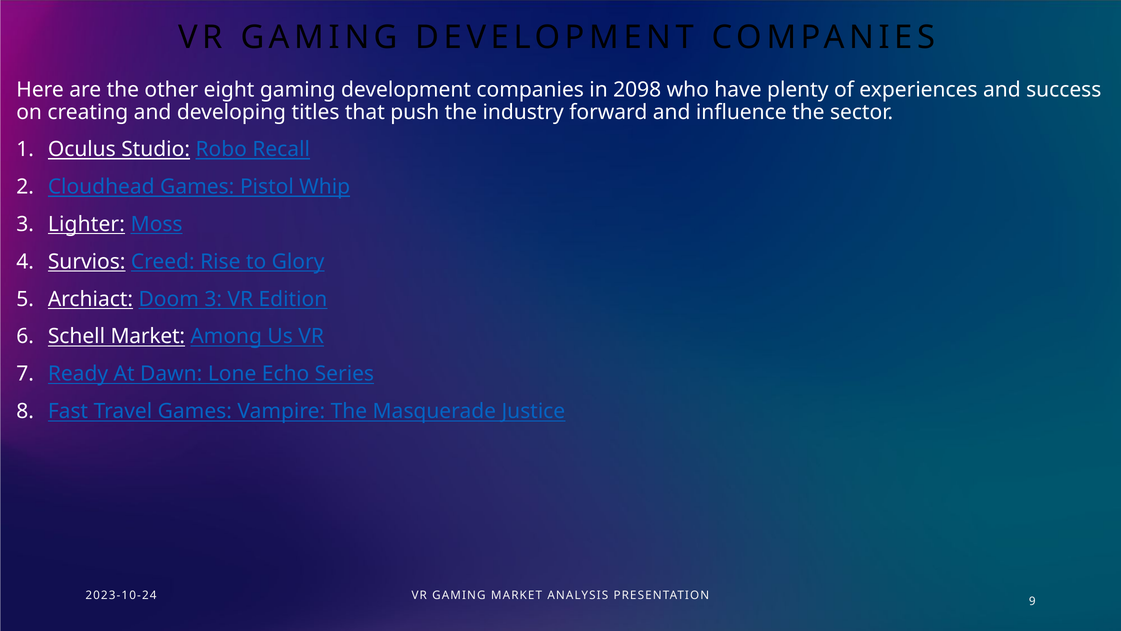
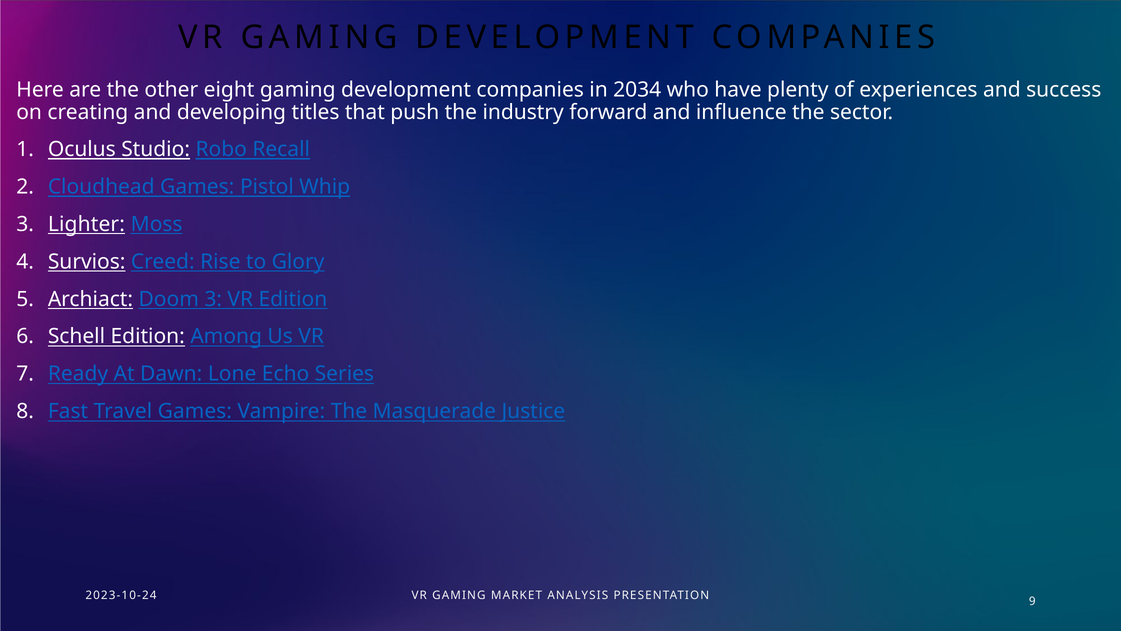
2098: 2098 -> 2034 (637, 90)
Schell Market: Market -> Edition (148, 336)
